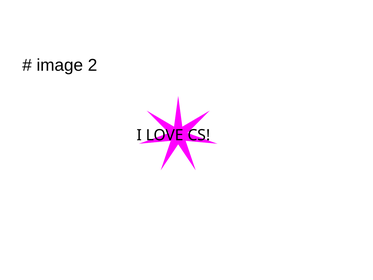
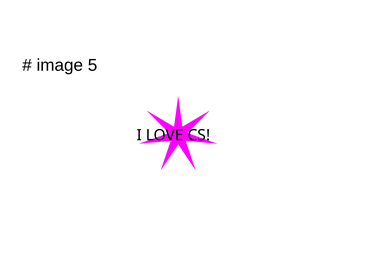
2: 2 -> 5 (93, 65)
